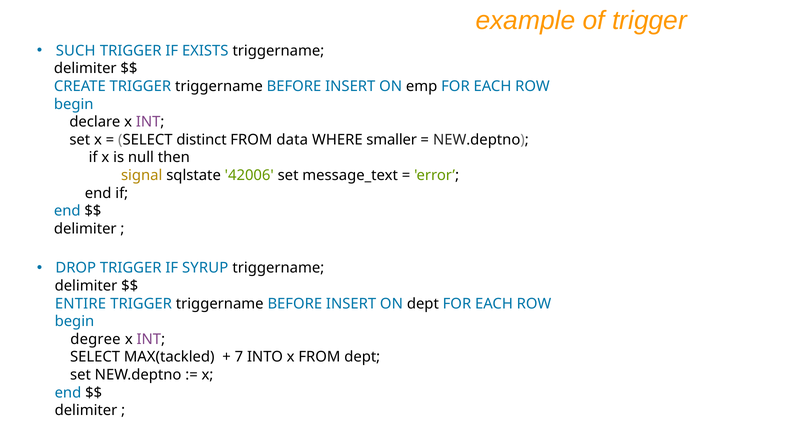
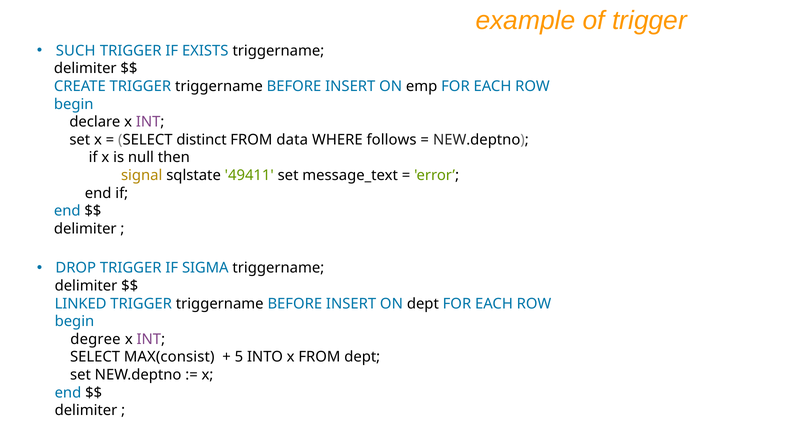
smaller: smaller -> follows (392, 140)
42006: 42006 -> 49411 (249, 176)
SYRUP: SYRUP -> SIGMA (205, 268)
ENTIRE: ENTIRE -> LINKED (81, 304)
MAX(tackled: MAX(tackled -> MAX(consist (169, 357)
7: 7 -> 5 (239, 357)
